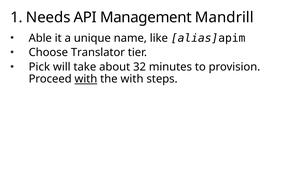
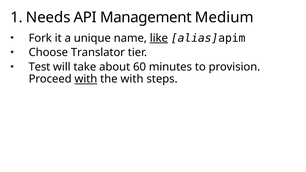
Mandrill: Mandrill -> Medium (224, 18)
Able: Able -> Fork (40, 38)
like underline: none -> present (159, 38)
Pick: Pick -> Test (39, 67)
32: 32 -> 60 (140, 67)
